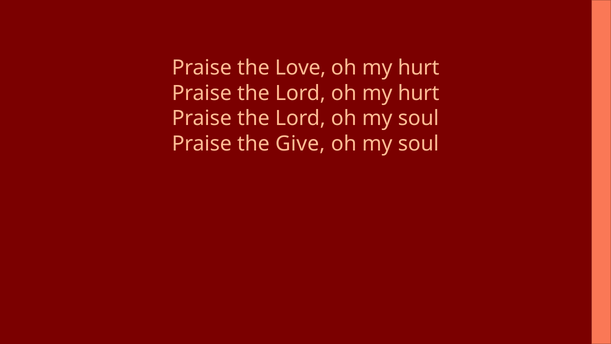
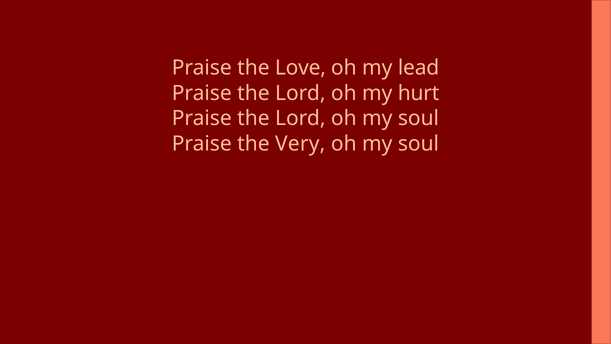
hurt: hurt -> lead (419, 68)
Give: Give -> Very (300, 143)
